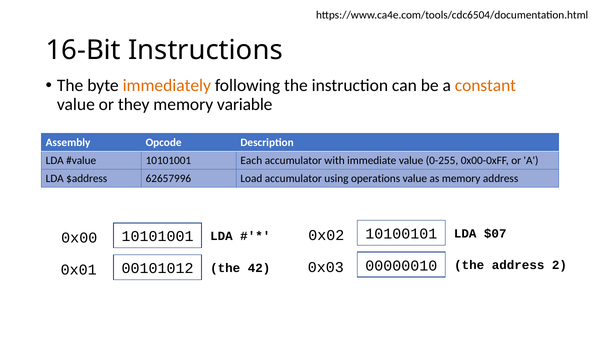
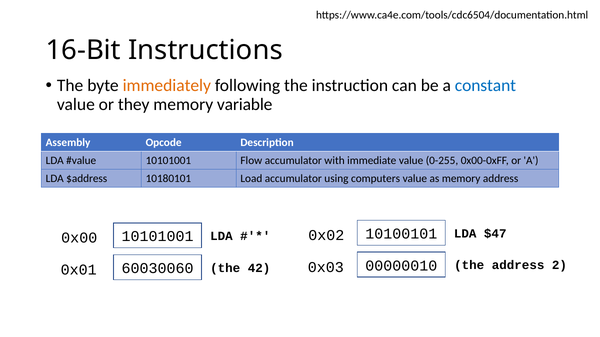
constant colour: orange -> blue (485, 86)
Each: Each -> Flow (251, 161)
62657996: 62657996 -> 10180101 (168, 179)
operations: operations -> computers (376, 179)
$07: $07 -> $47 (495, 234)
00101012: 00101012 -> 60030060 (158, 269)
